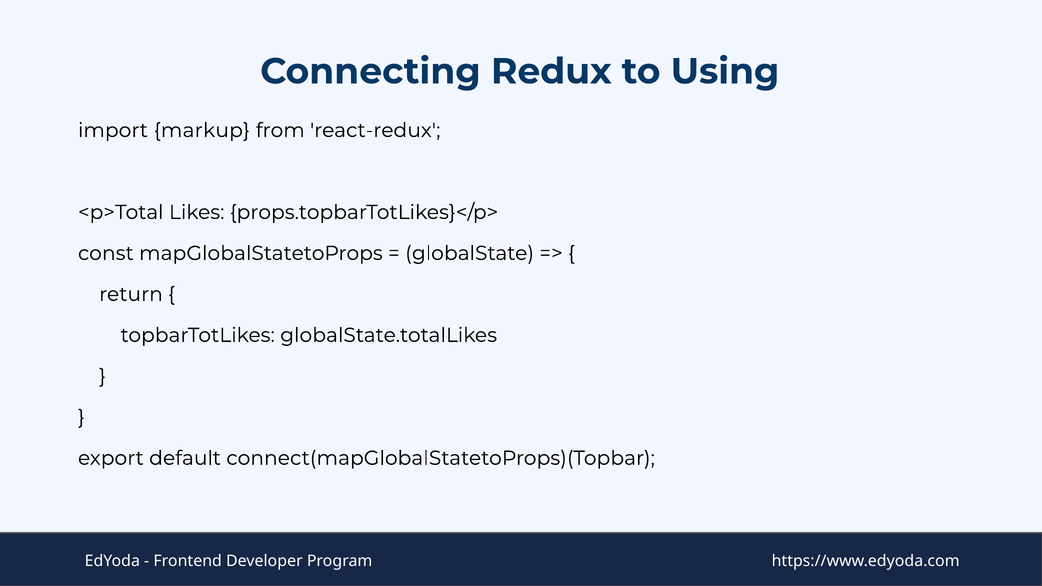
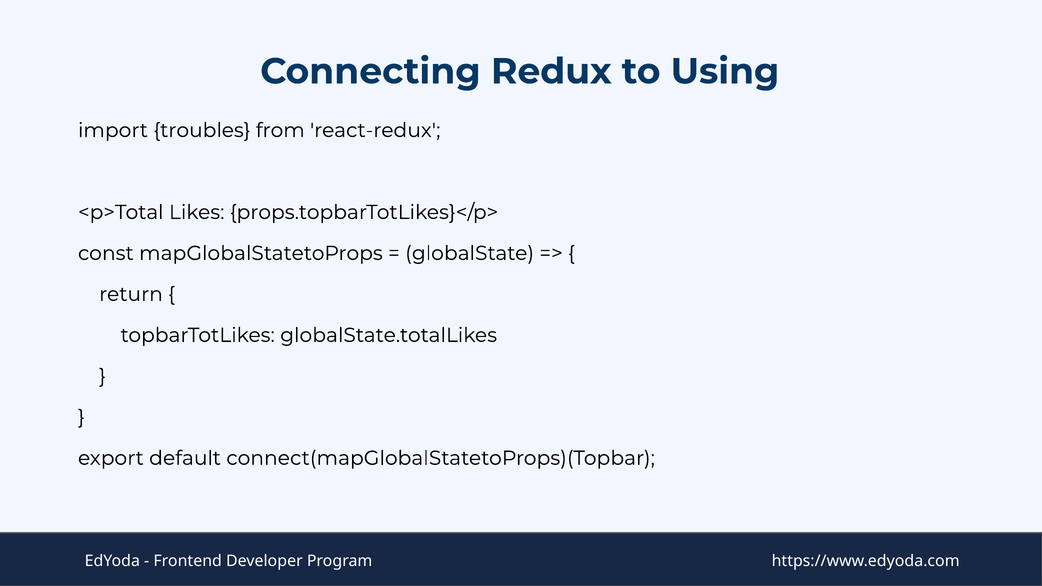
markup: markup -> troubles (202, 130)
